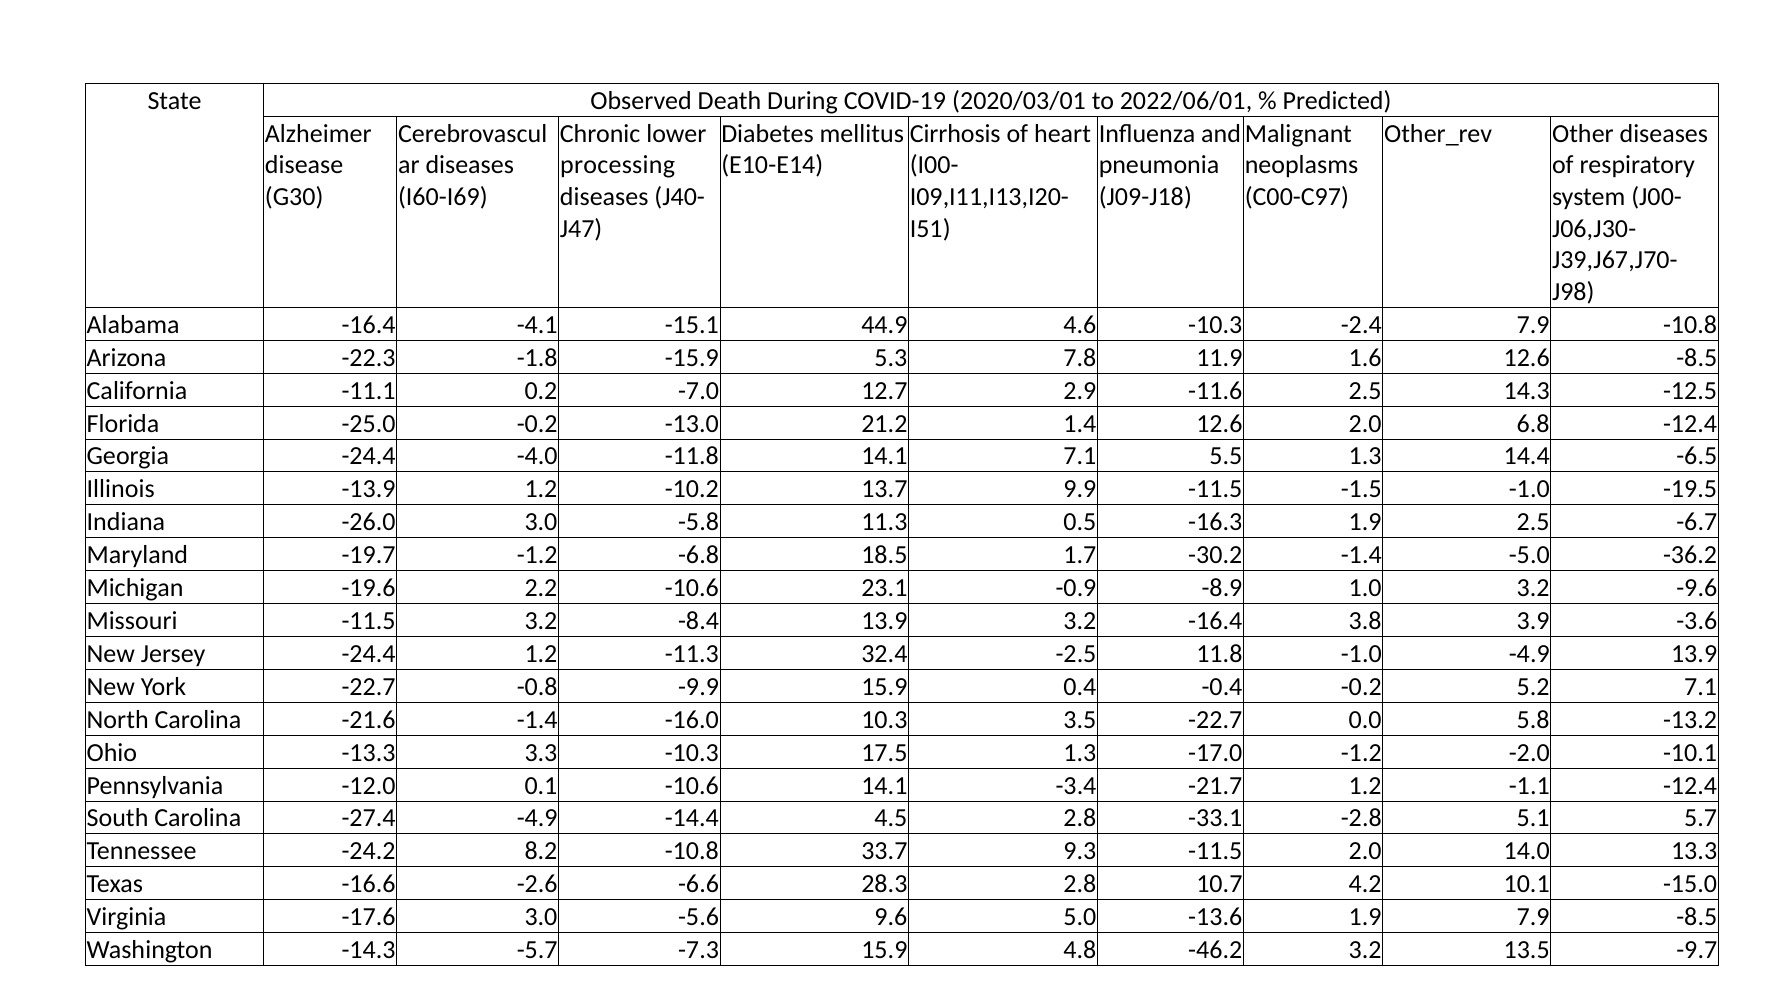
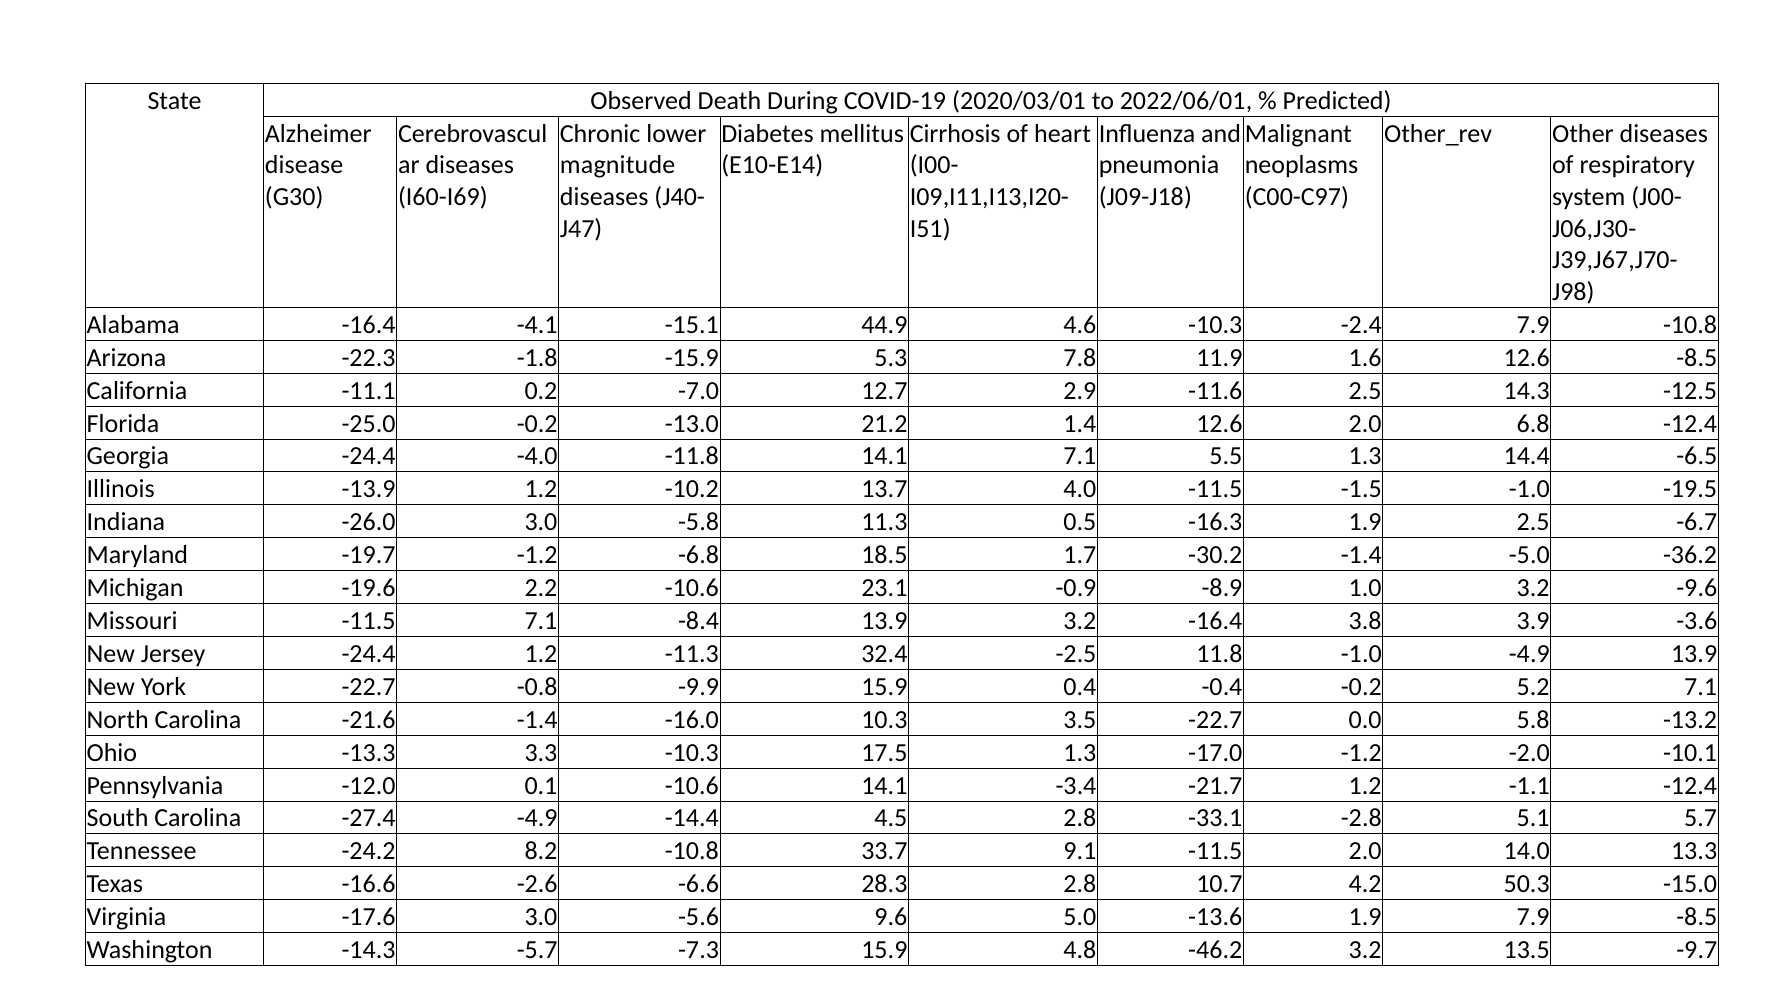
processing: processing -> magnitude (618, 165)
9.9: 9.9 -> 4.0 (1080, 489)
-11.5 3.2: 3.2 -> 7.1 (541, 621)
9.3: 9.3 -> 9.1 (1080, 851)
10.1: 10.1 -> 50.3 (1527, 884)
